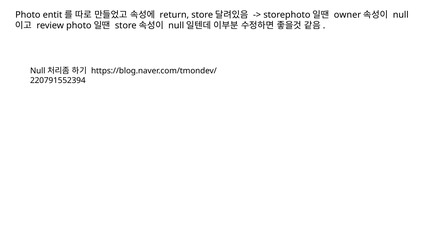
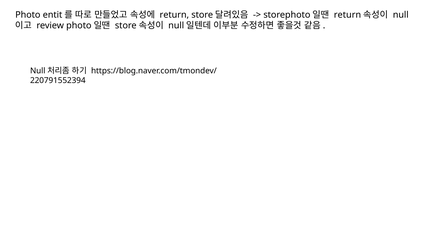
owner: owner -> return (347, 15)
